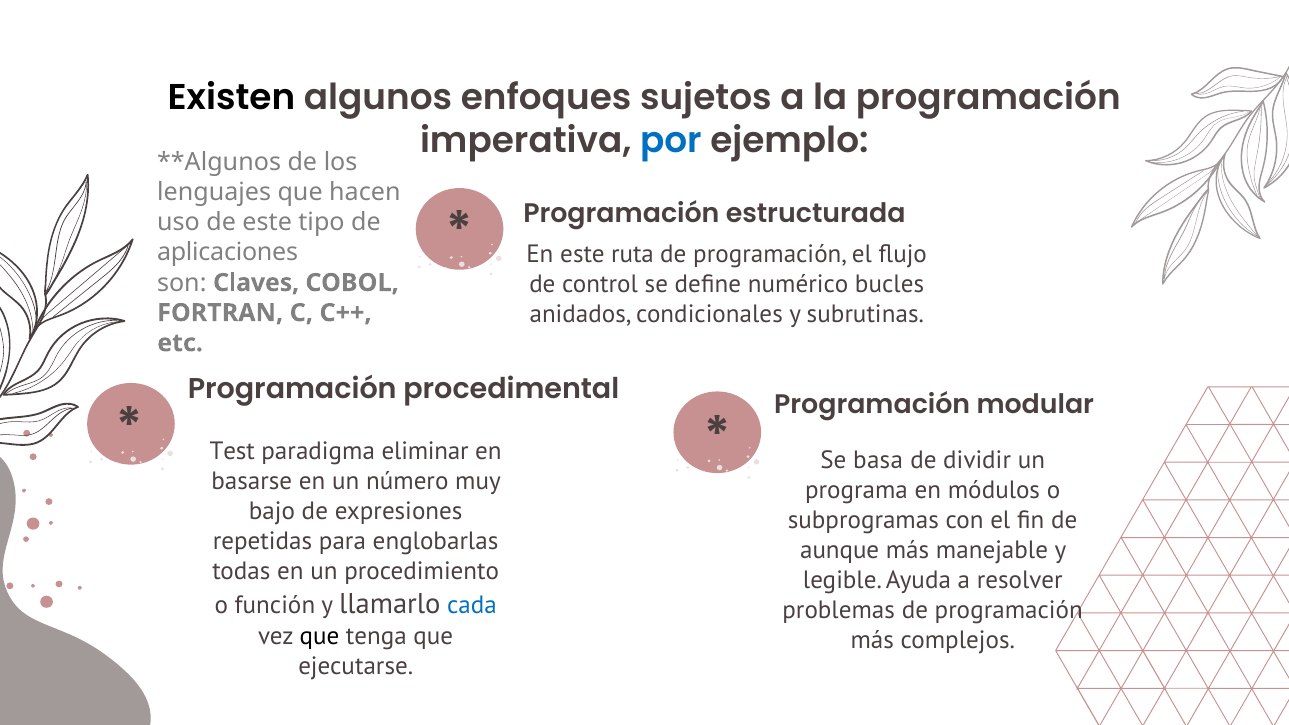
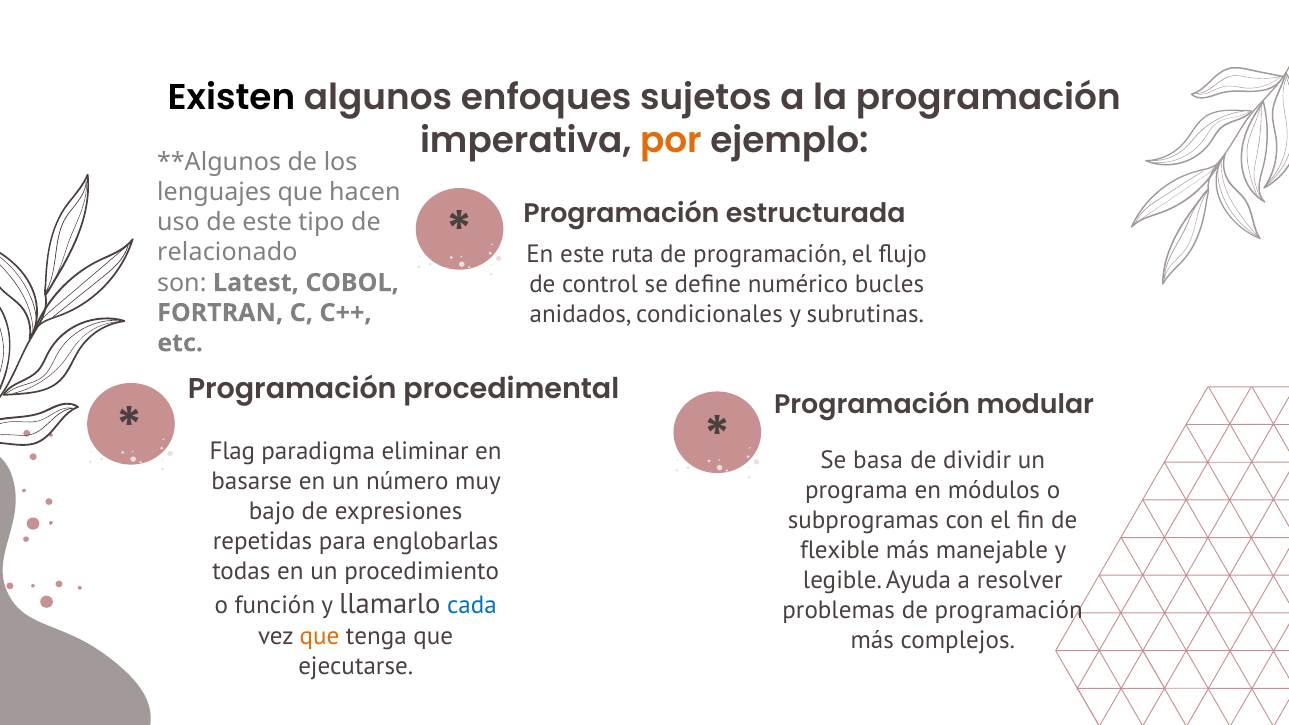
por colour: blue -> orange (671, 140)
aplicaciones: aplicaciones -> relacionado (227, 253)
Claves: Claves -> Latest (256, 283)
Test: Test -> Flag (232, 451)
aunque: aunque -> flexible (840, 550)
que colour: black -> orange (319, 636)
